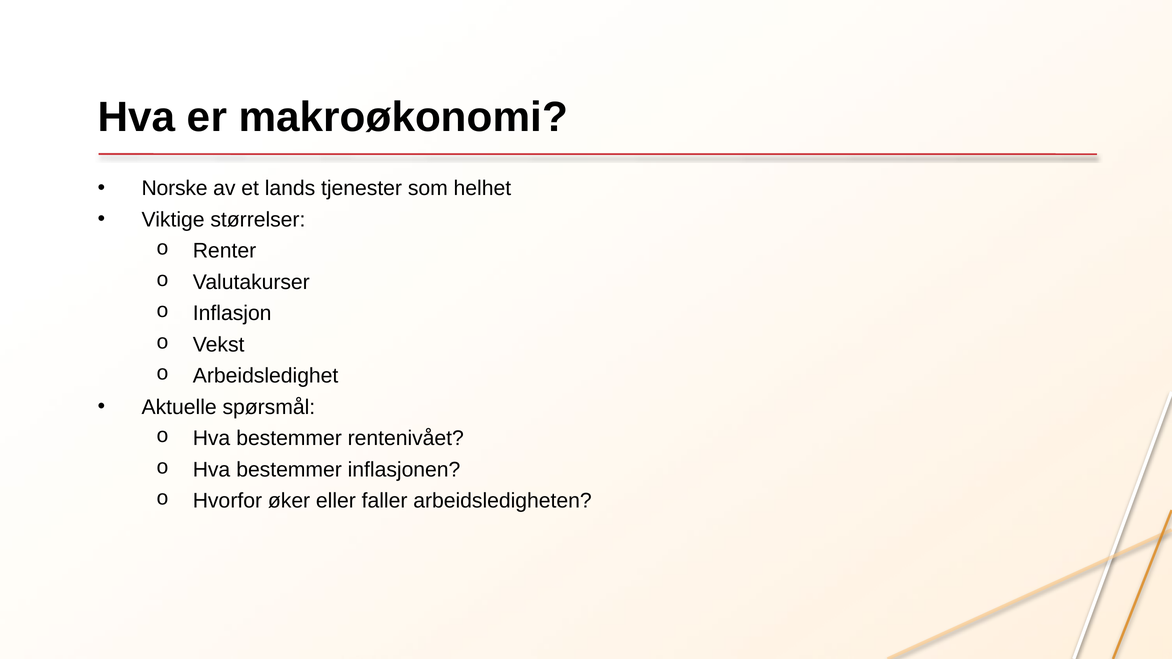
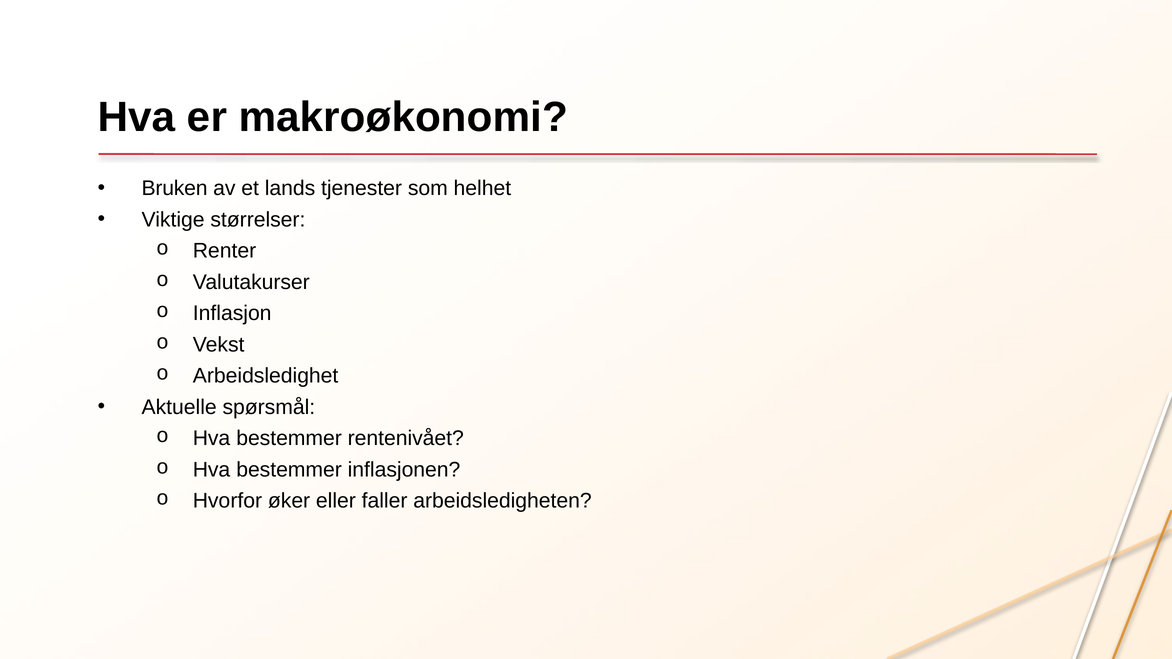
Norske: Norske -> Bruken (175, 188)
